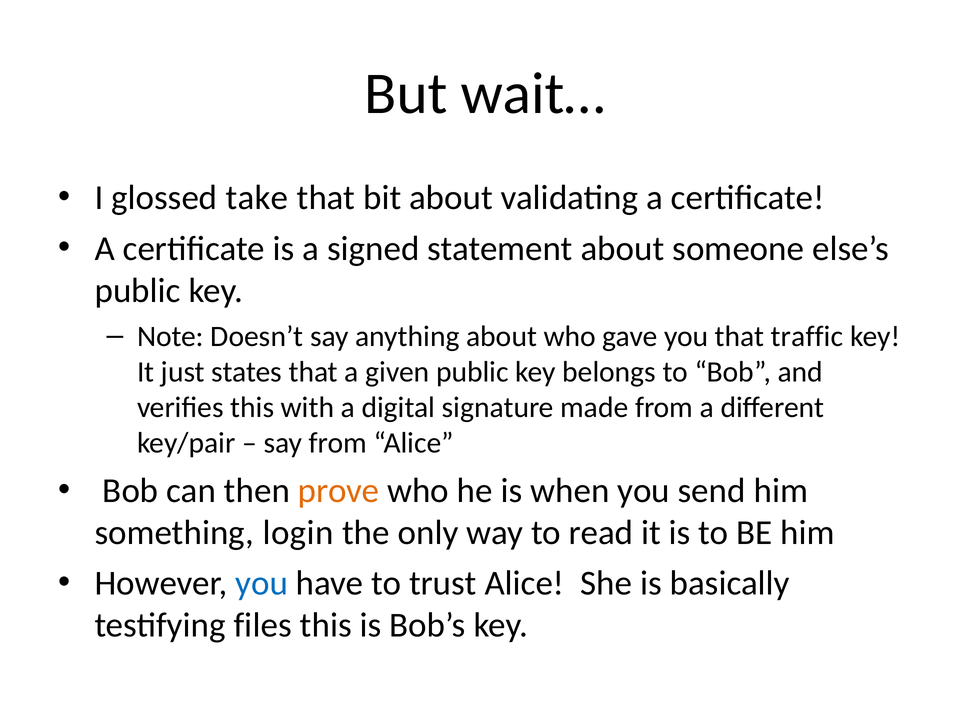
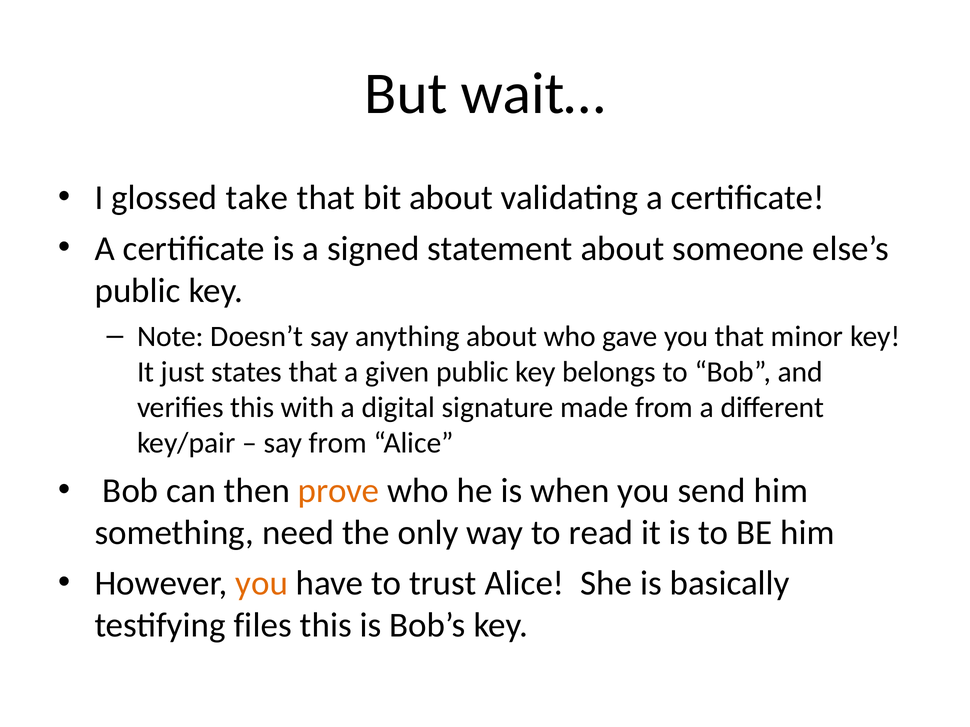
traffic: traffic -> minor (807, 337)
login: login -> need (298, 533)
you colour: blue -> orange (262, 584)
